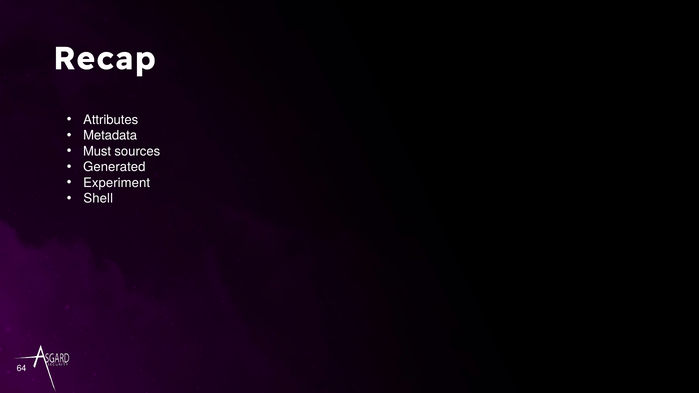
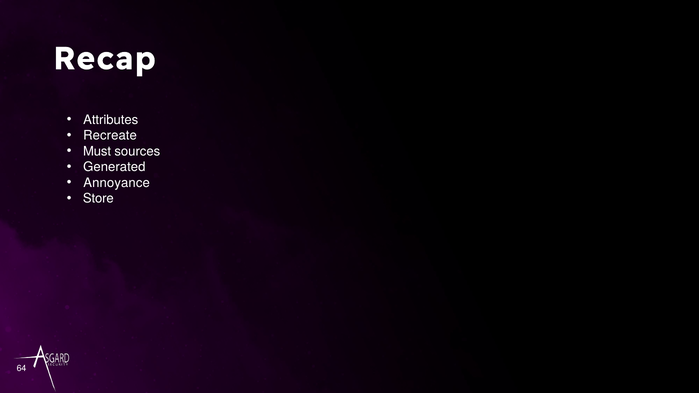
Metadata: Metadata -> Recreate (110, 136)
Experiment: Experiment -> Annoyance (117, 183)
Shell: Shell -> Store (98, 199)
